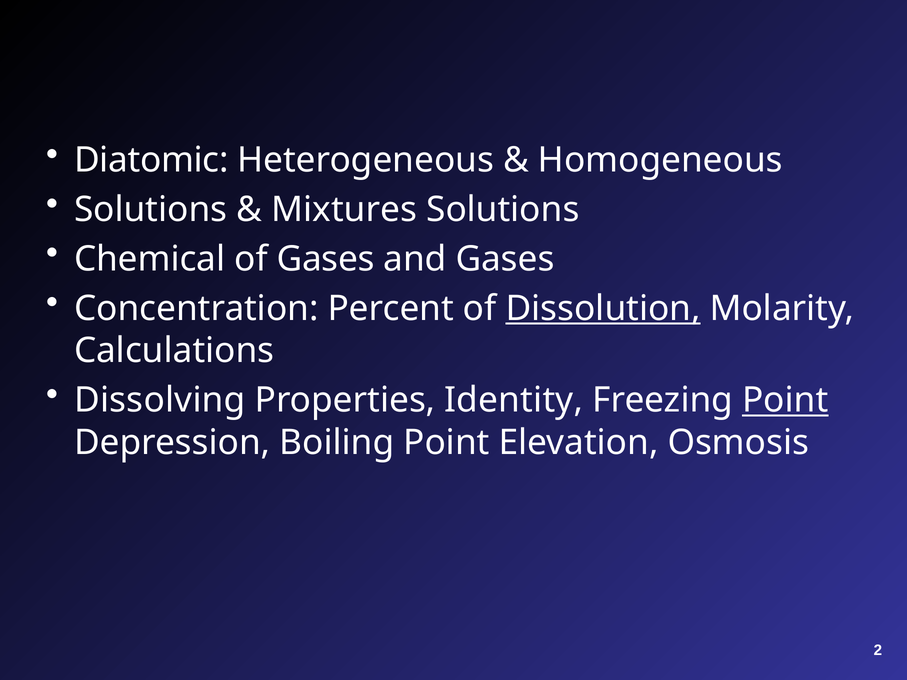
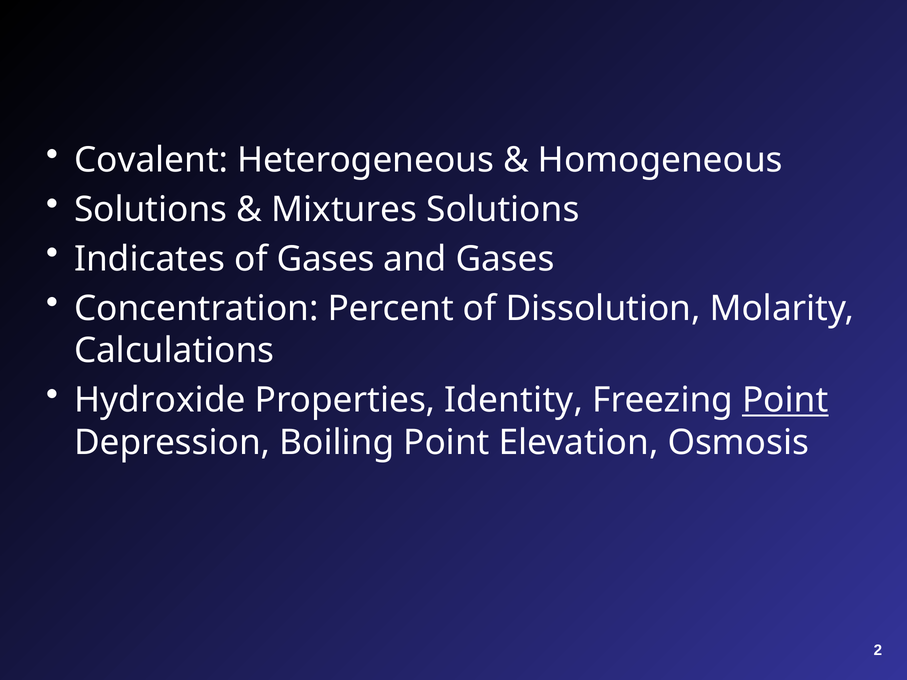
Diatomic: Diatomic -> Covalent (151, 160)
Chemical: Chemical -> Indicates (150, 259)
Dissolution underline: present -> none (603, 309)
Dissolving: Dissolving -> Hydroxide (160, 400)
